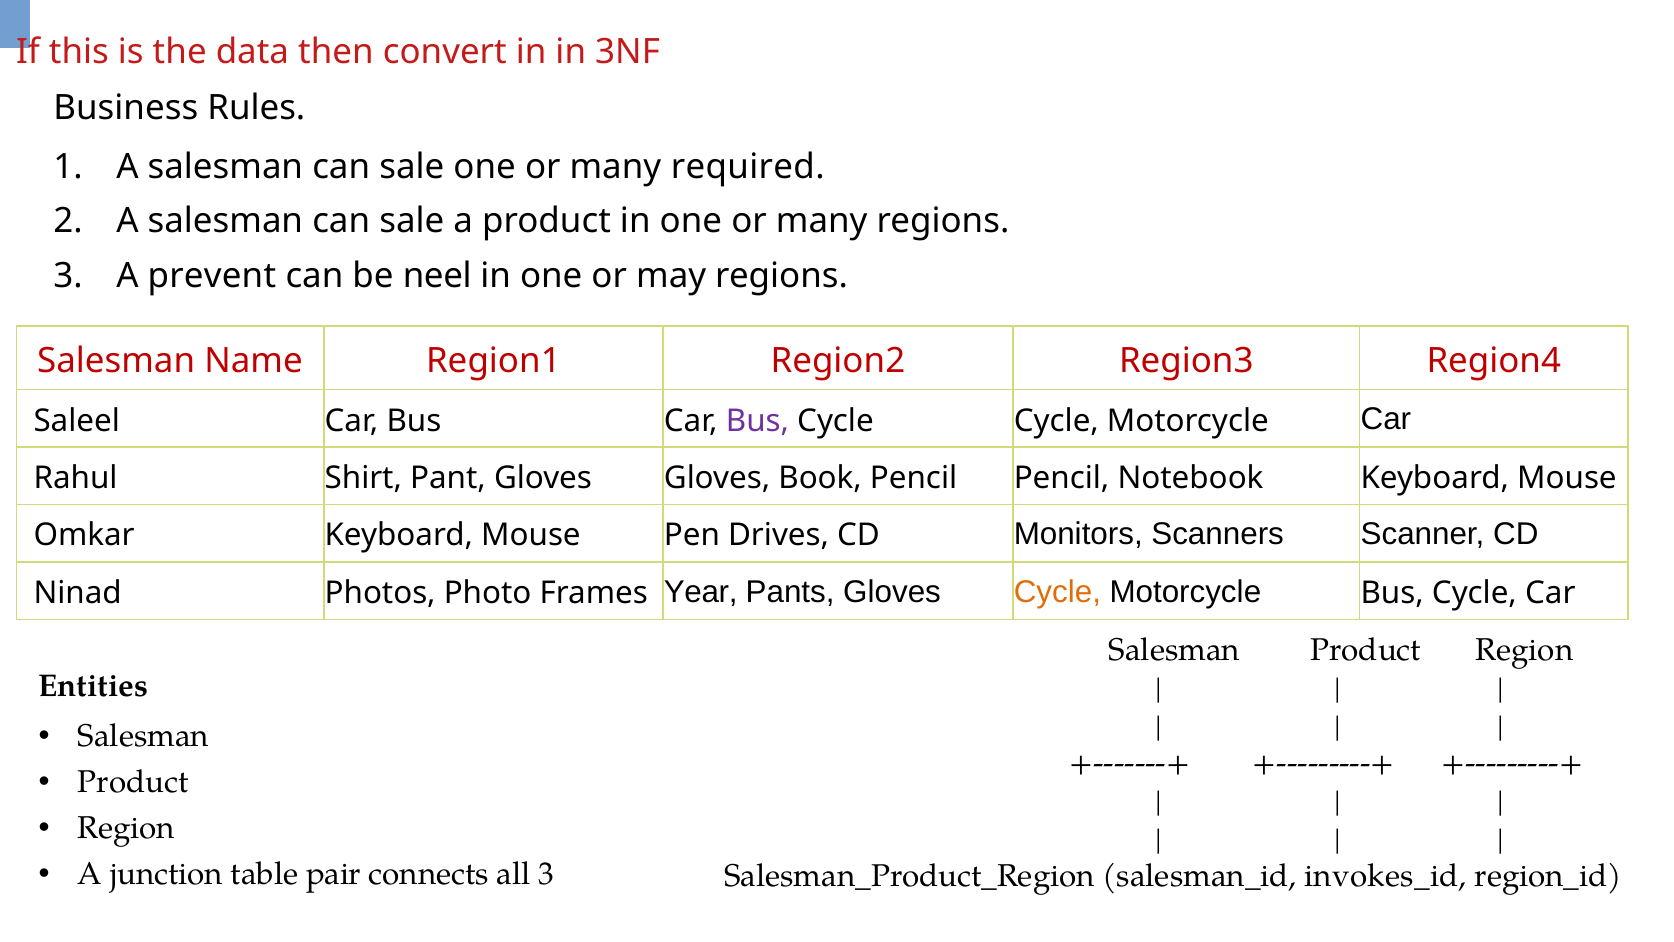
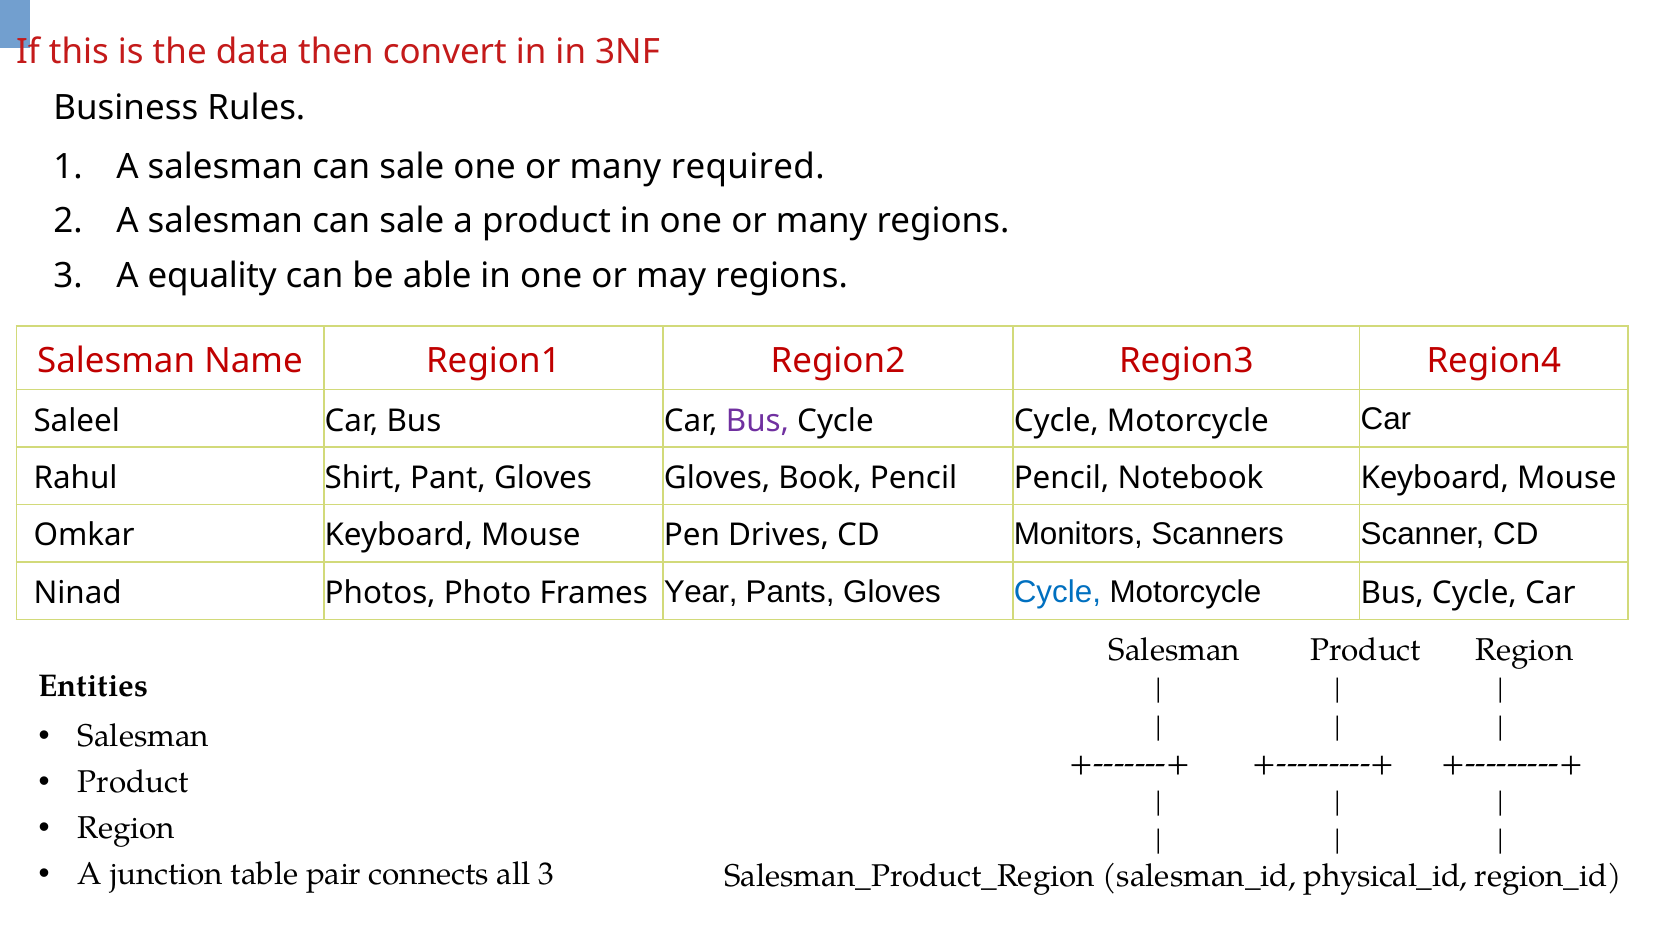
prevent: prevent -> equality (212, 276)
neel: neel -> able (437, 276)
Cycle colour: orange -> blue (1057, 591)
invokes_id: invokes_id -> physical_id (1386, 876)
